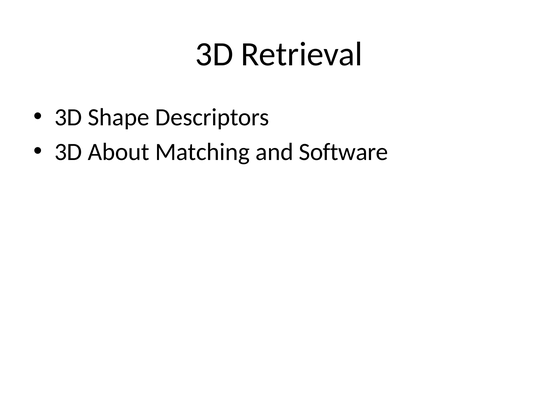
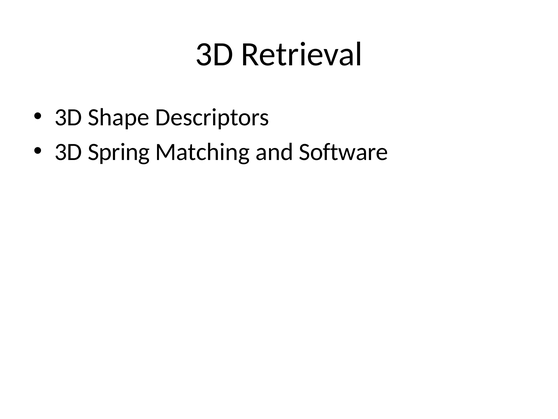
About: About -> Spring (119, 152)
